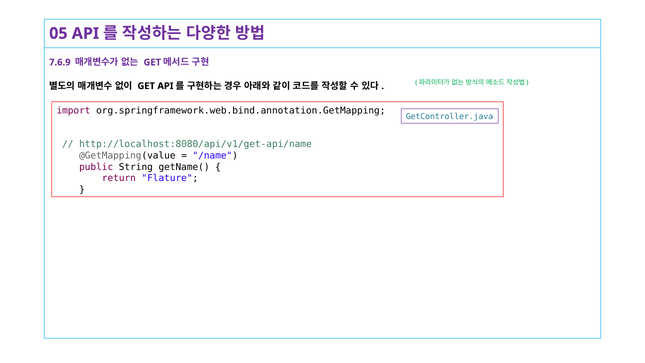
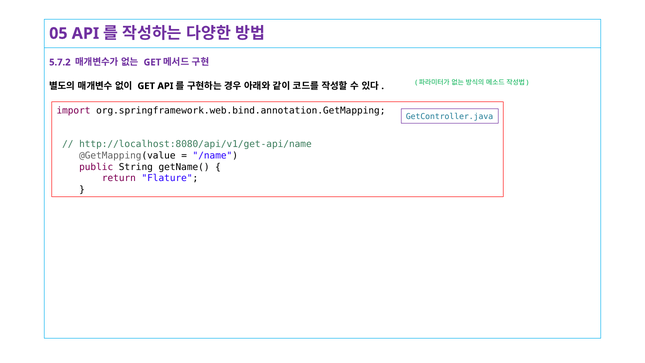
7.6.9: 7.6.9 -> 5.7.2 (60, 62)
